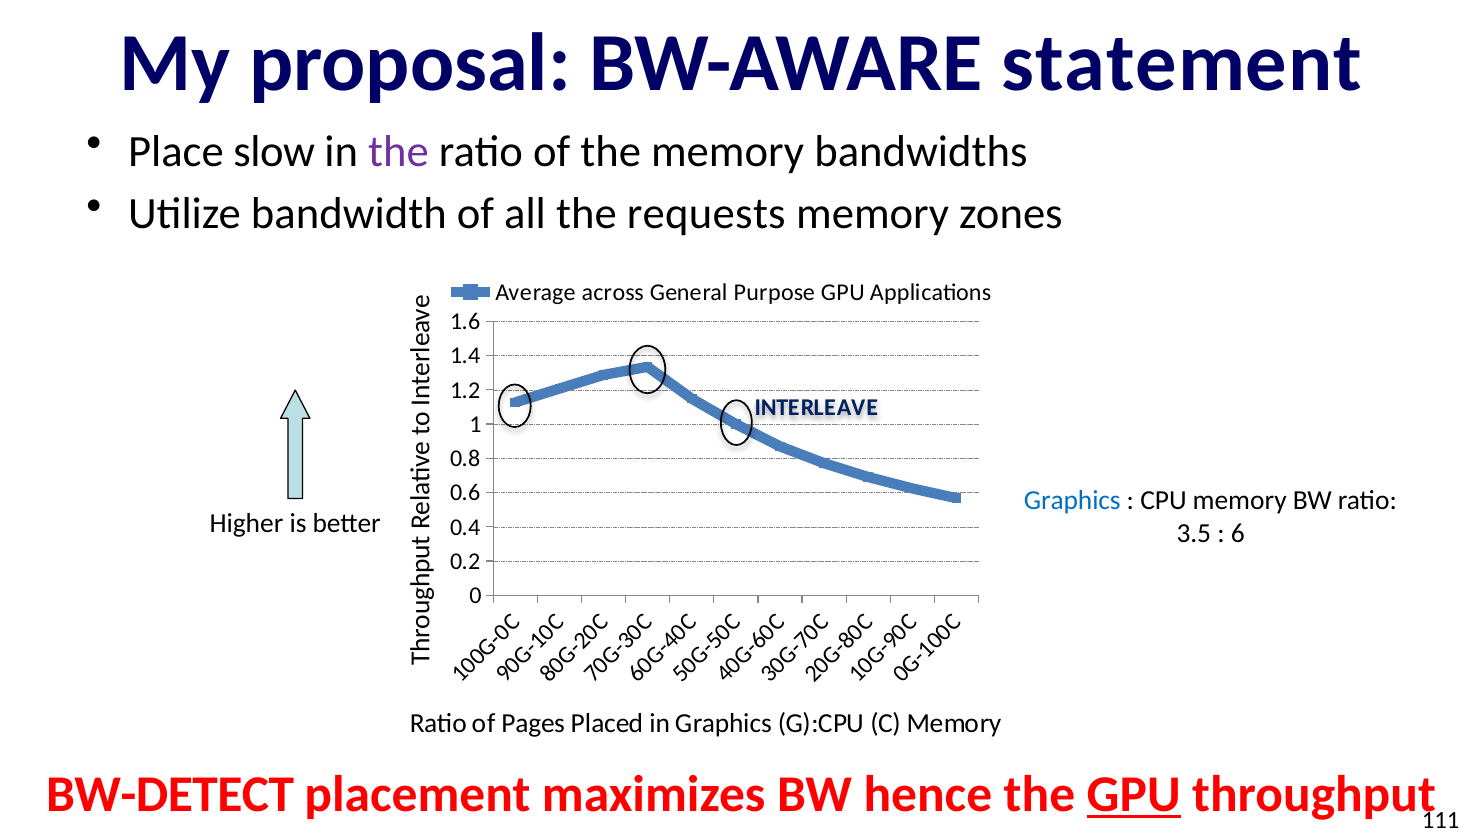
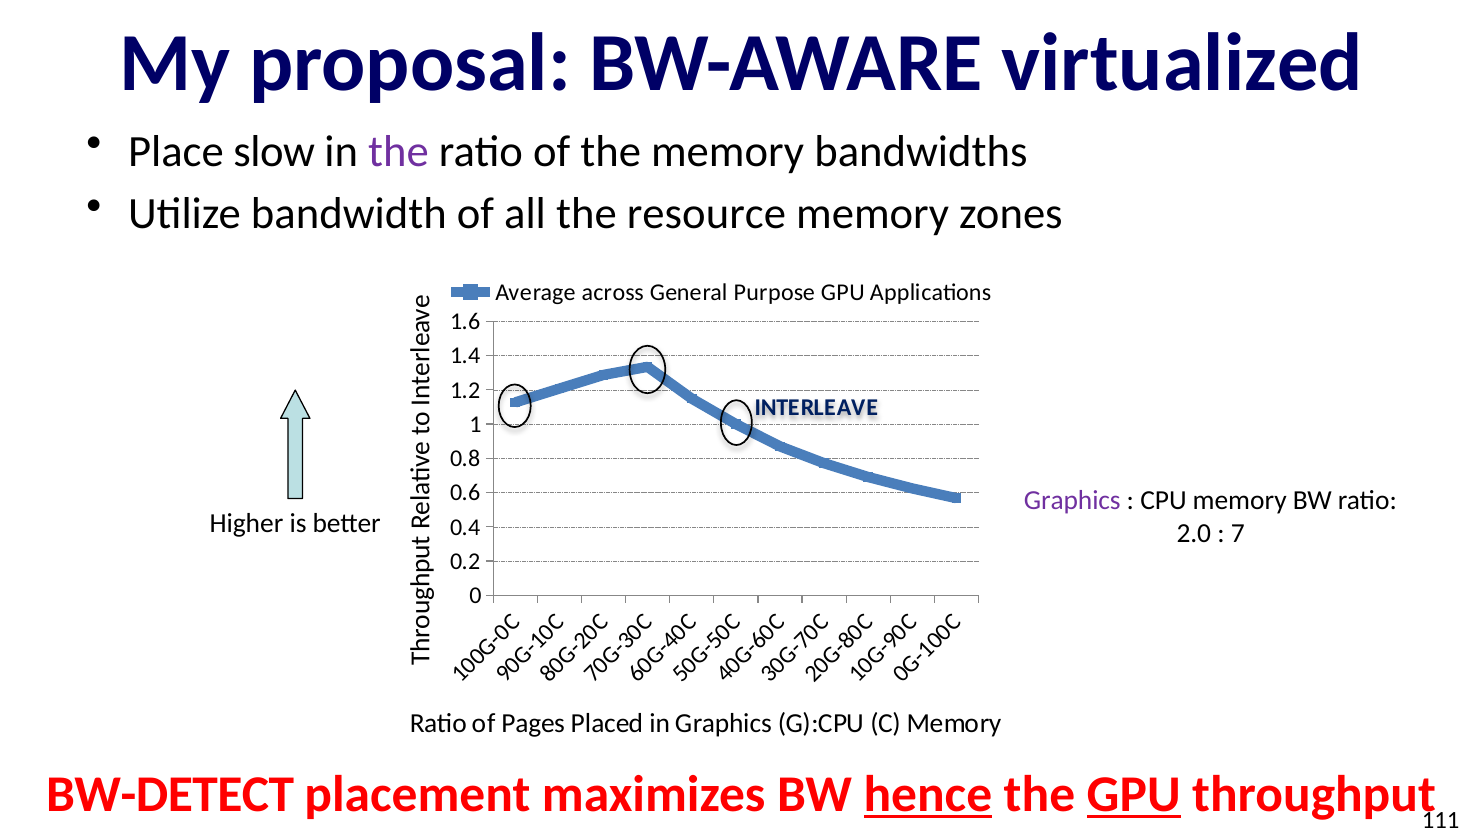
statement: statement -> virtualized (1182, 63)
requests: requests -> resource (706, 214)
Graphics colour: blue -> purple (1072, 501)
3.5: 3.5 -> 2.0 (1194, 534)
6: 6 -> 7 (1238, 534)
hence underline: none -> present (928, 794)
